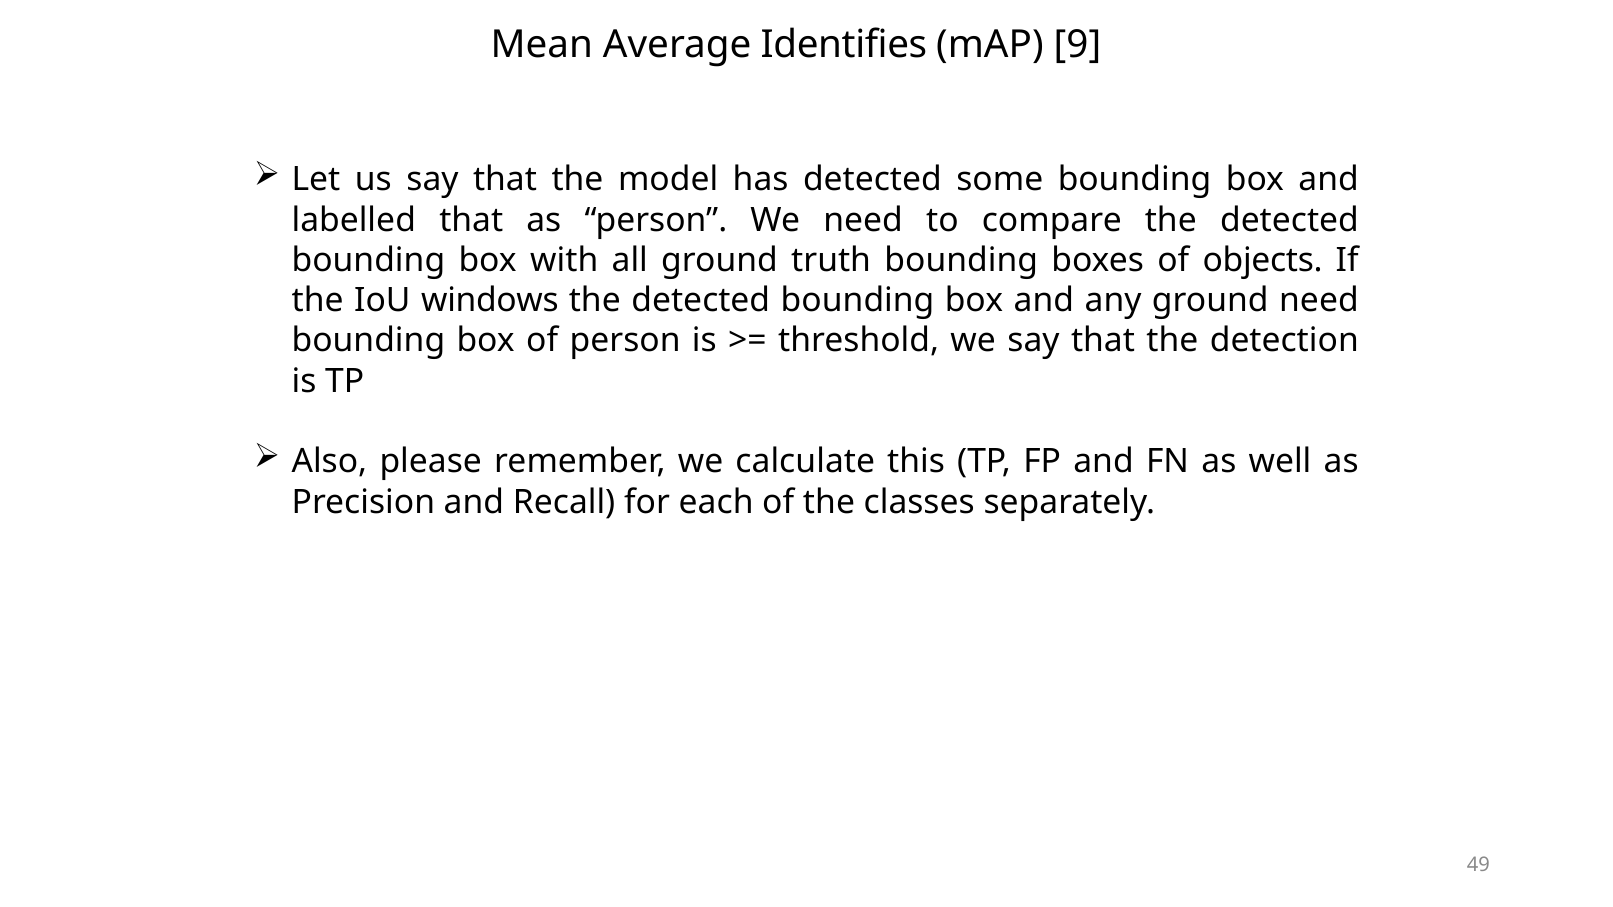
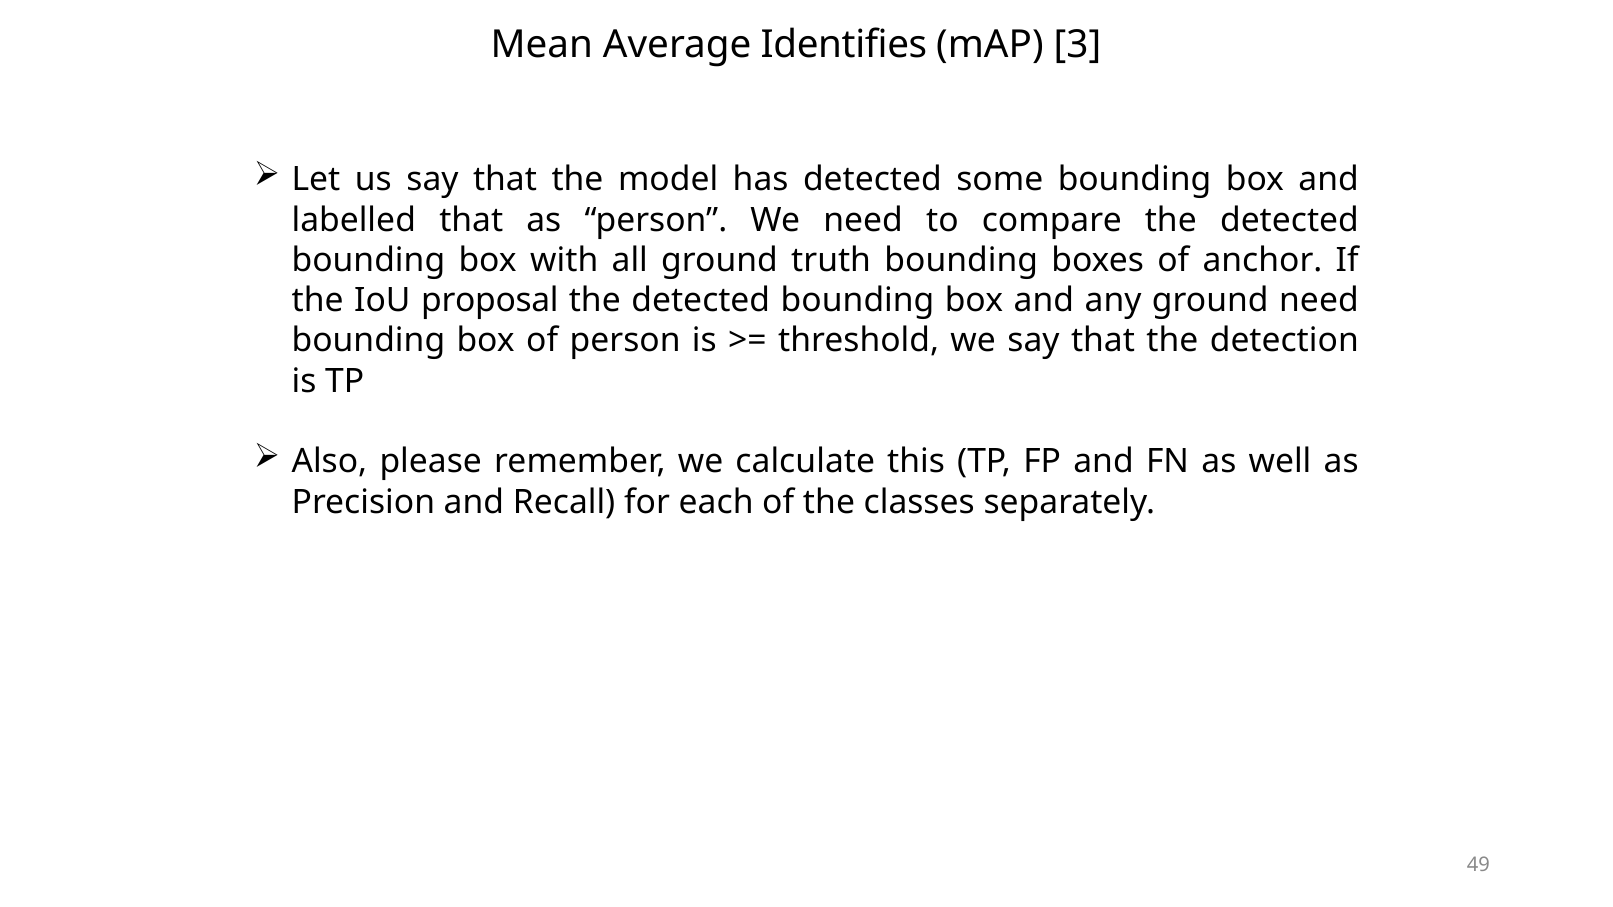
9: 9 -> 3 (1077, 45)
objects: objects -> anchor (1262, 260)
windows: windows -> proposal (490, 301)
